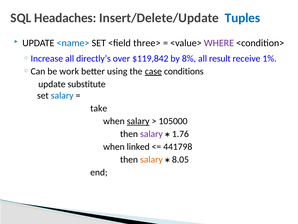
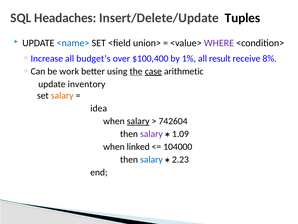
Tuples colour: blue -> black (242, 18)
three>: three> -> union> (147, 43)
directly’s: directly’s -> budget’s (93, 58)
$119,842: $119,842 -> $100,400 (150, 58)
8%: 8% -> 1% (189, 58)
1%: 1% -> 8% (270, 58)
the underline: none -> present (136, 71)
conditions: conditions -> arithmetic (184, 71)
substitute: substitute -> inventory (87, 84)
salary colour: blue -> orange (62, 95)
take: take -> idea (99, 108)
105000: 105000 -> 742604 (173, 121)
1.76: 1.76 -> 1.09 (180, 134)
441798: 441798 -> 104000 (178, 146)
salary colour: orange -> blue (151, 159)
8.05: 8.05 -> 2.23 (180, 159)
